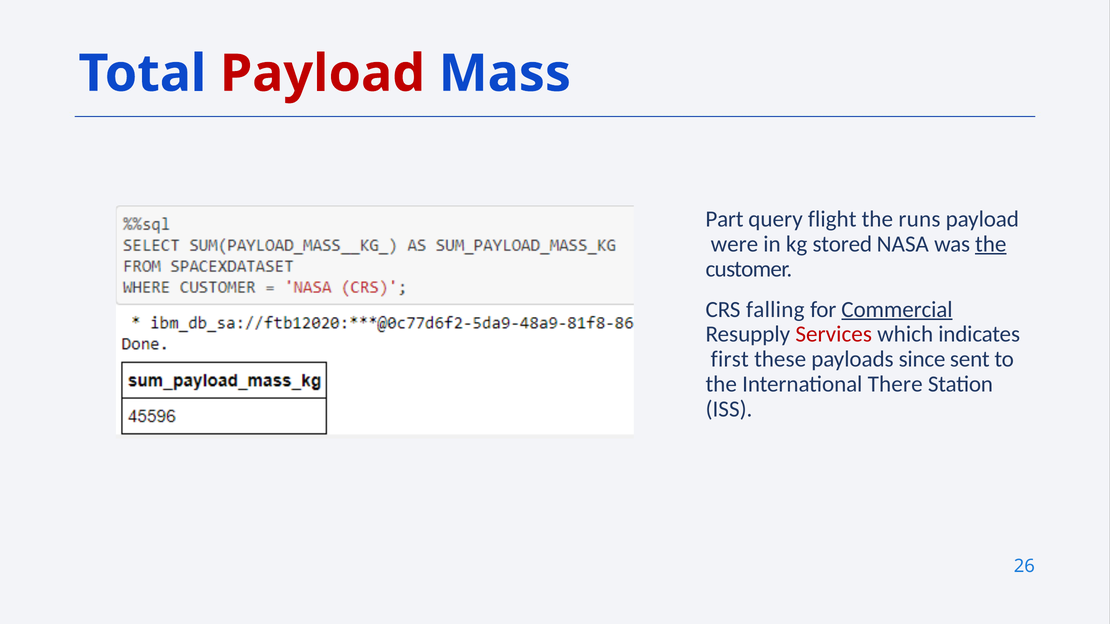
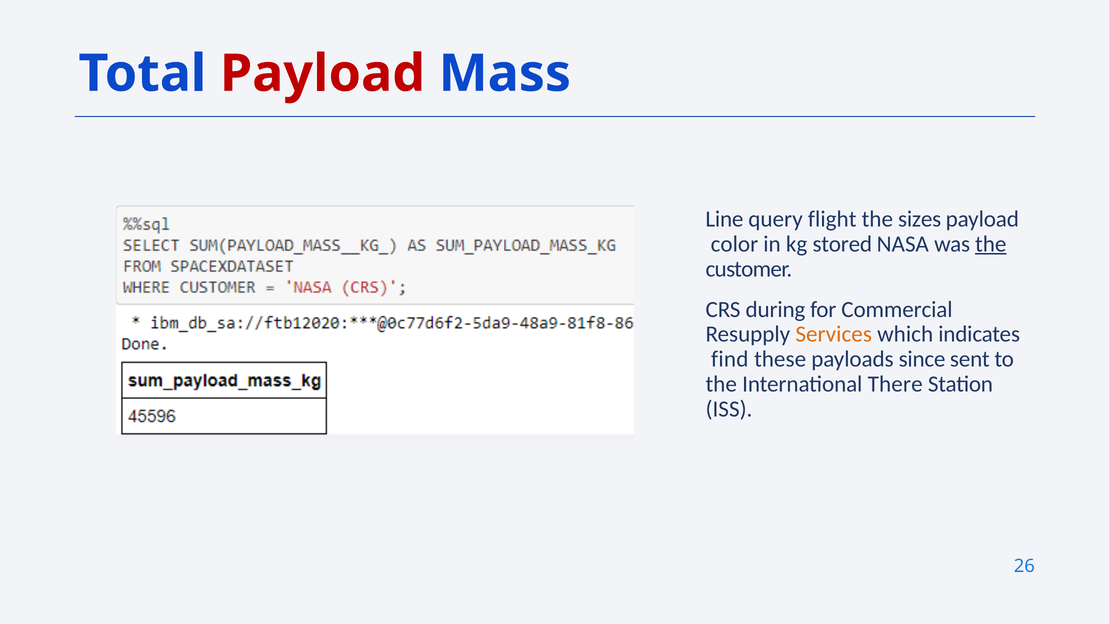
Part: Part -> Line (724, 219)
runs: runs -> sizes (920, 219)
were: were -> color (734, 244)
falling: falling -> during (775, 310)
Commercial underline: present -> none (897, 310)
Services colour: red -> orange (834, 335)
first: first -> find (730, 360)
